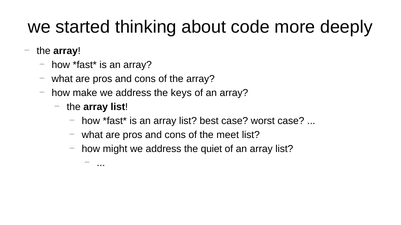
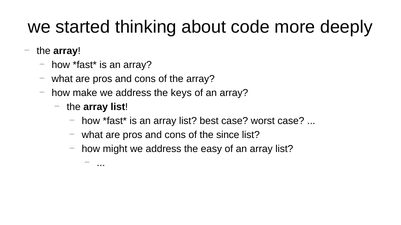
meet: meet -> since (228, 135)
quiet: quiet -> easy (211, 149)
